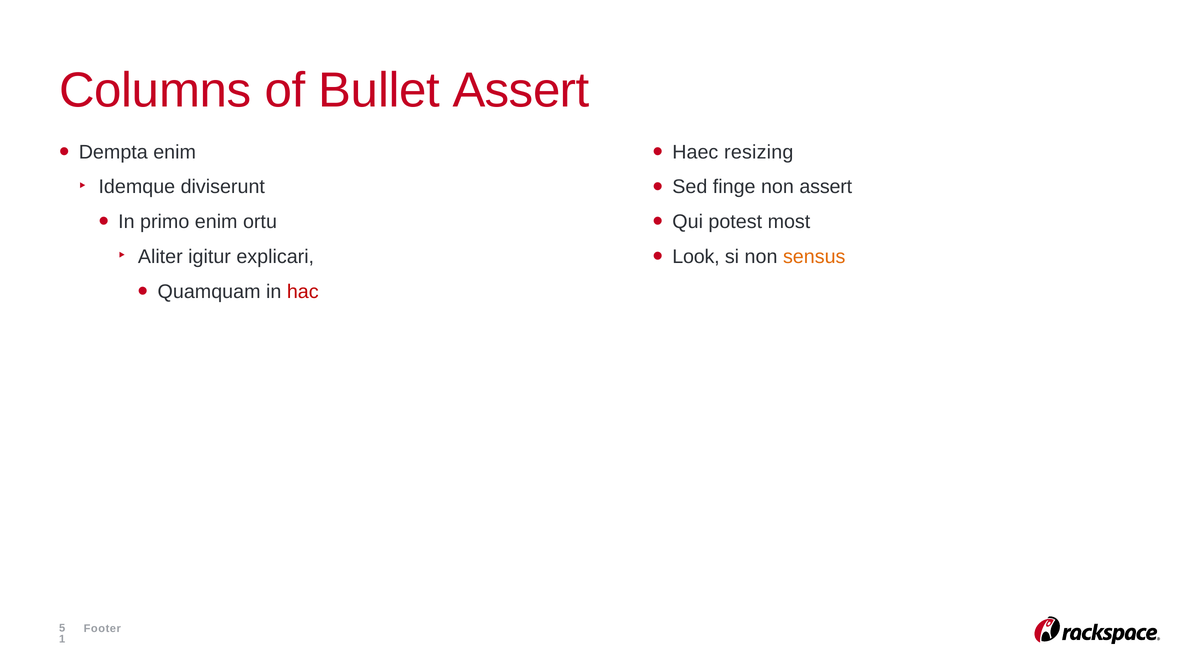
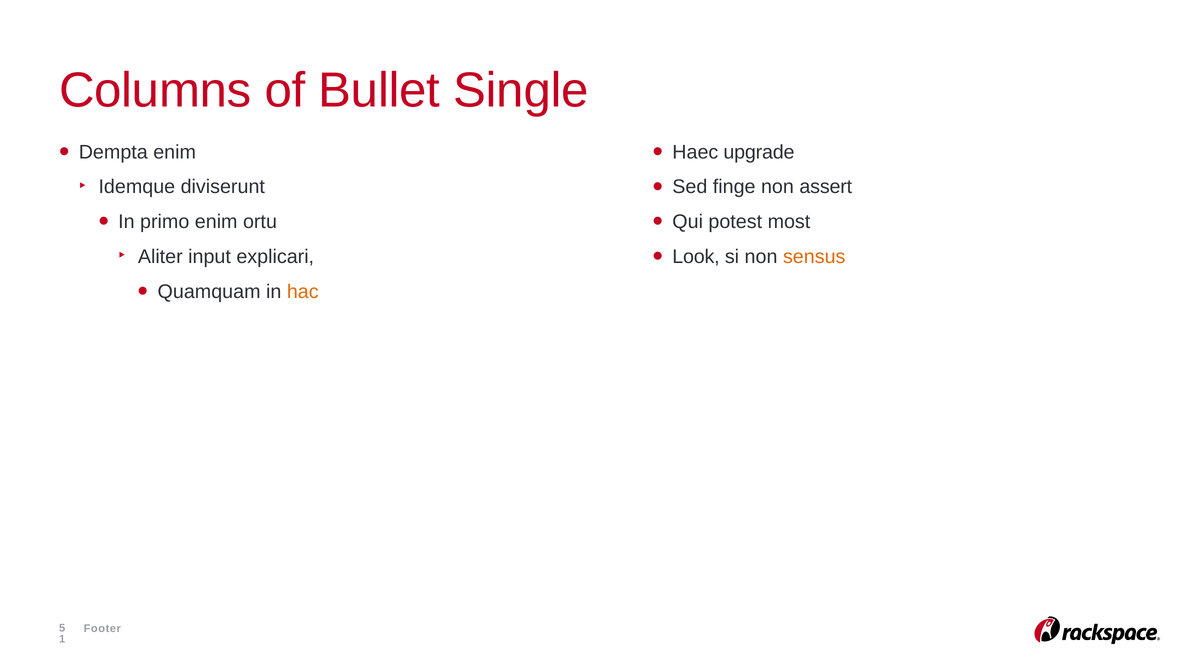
Bullet Assert: Assert -> Single (521, 91)
resizing: resizing -> upgrade (759, 152)
igitur: igitur -> input (210, 257)
hac colour: red -> orange (303, 291)
